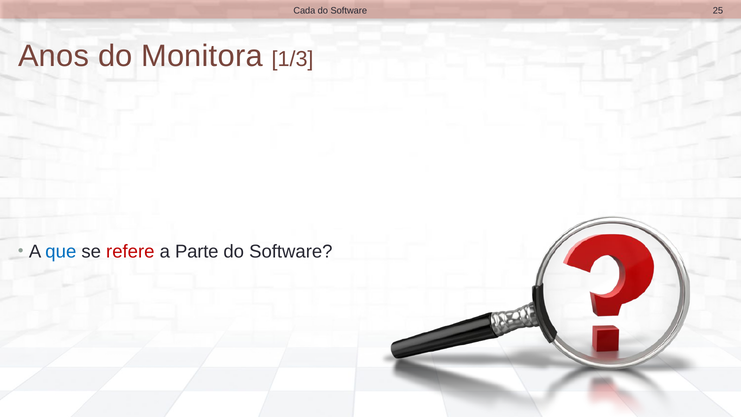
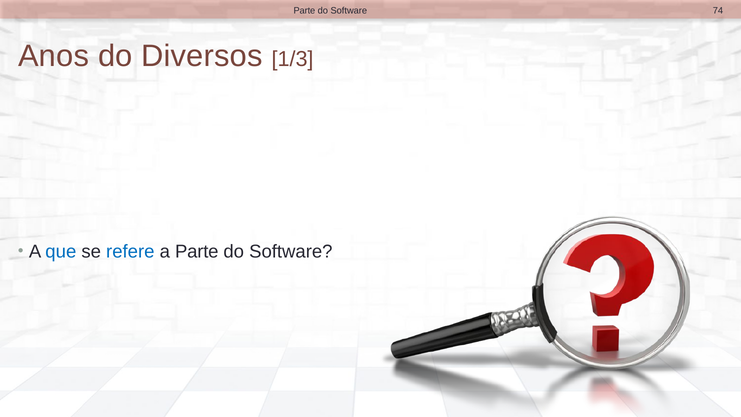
Cada: Cada -> Parte (304, 10)
25: 25 -> 74 (718, 10)
Monitora: Monitora -> Diversos (202, 56)
refere colour: red -> blue (130, 251)
